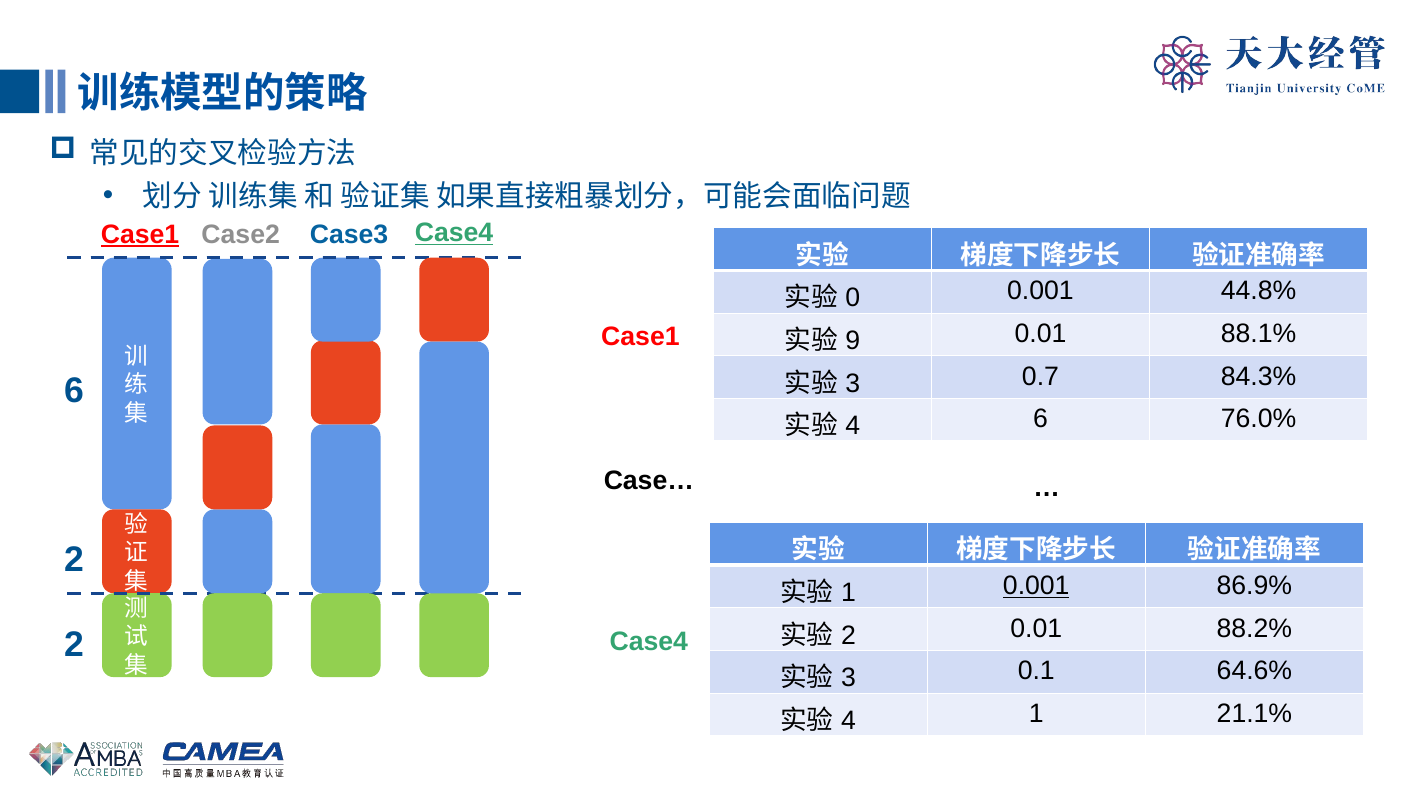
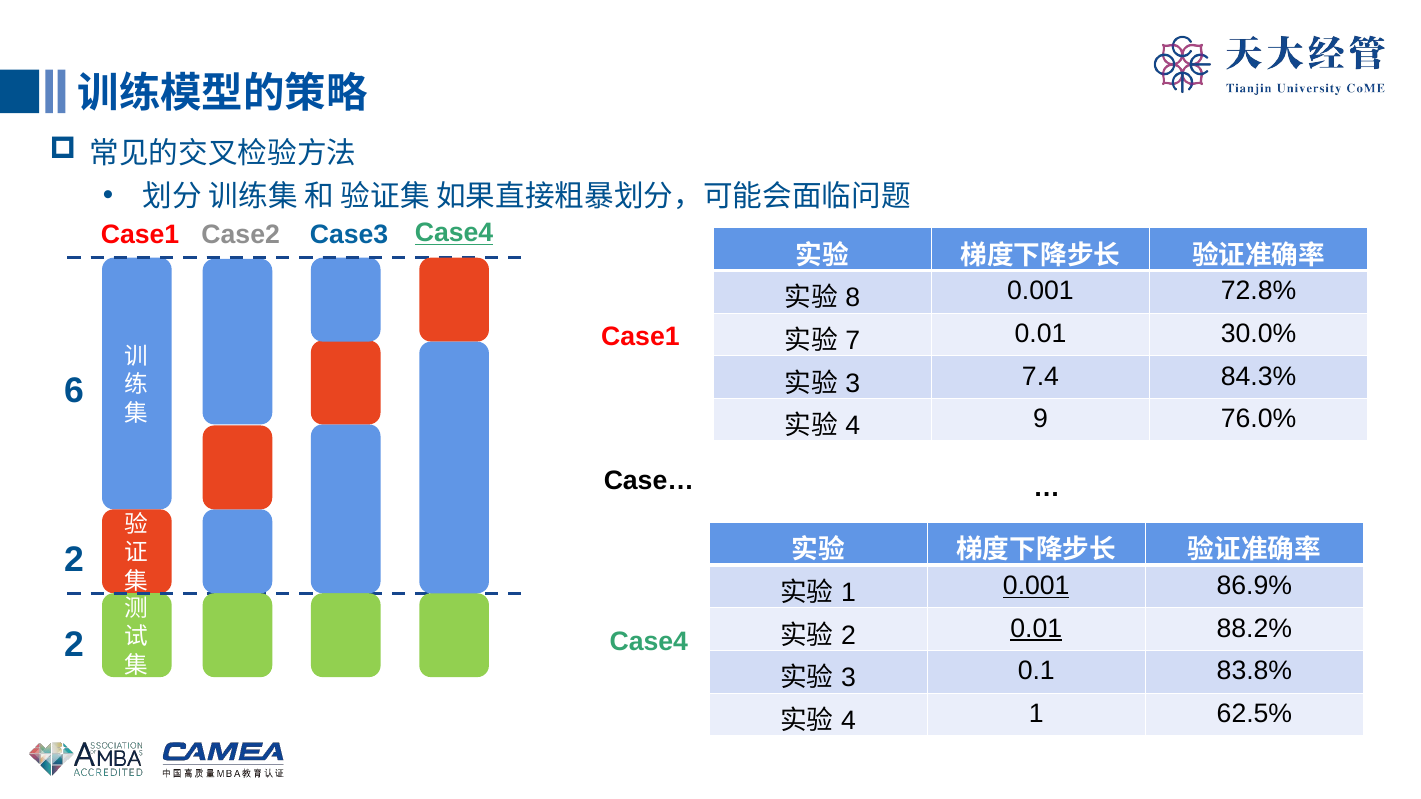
Case1 underline: present -> none (140, 234)
0: 0 -> 8 (853, 298)
44.8%: 44.8% -> 72.8% (1259, 291)
9: 9 -> 7 (853, 341)
88.1%: 88.1% -> 30.0% (1259, 334)
0.7: 0.7 -> 7.4 (1040, 377)
6: 6 -> 9 (1041, 419)
0.01 underline: none -> present (1036, 629)
64.6%: 64.6% -> 83.8% (1254, 671)
21.1%: 21.1% -> 62.5% (1254, 714)
